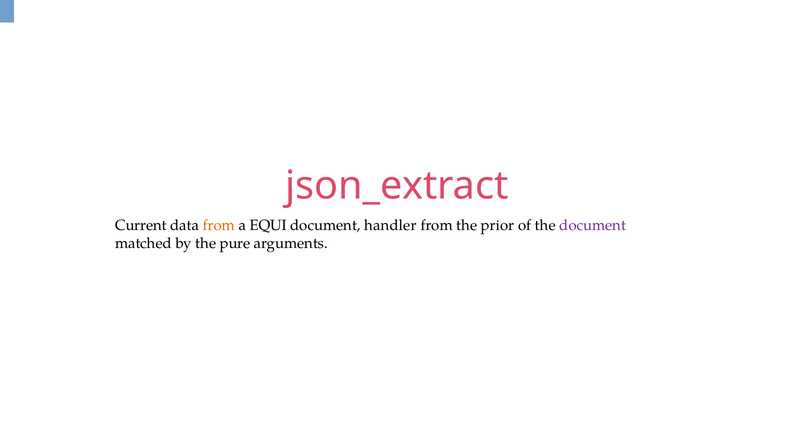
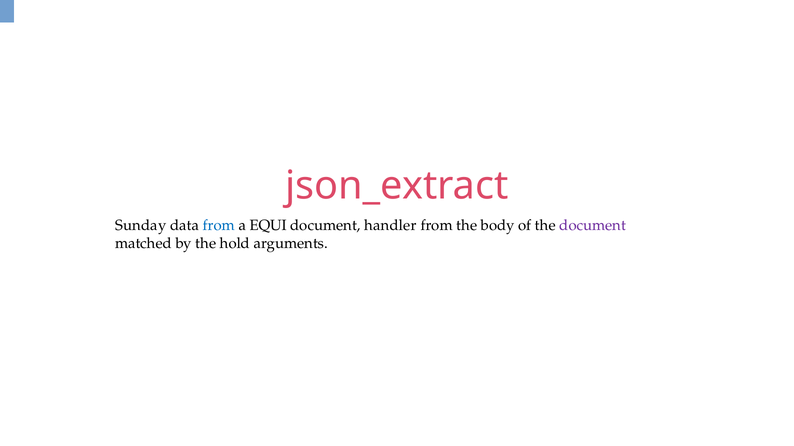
Current: Current -> Sunday (141, 226)
from colour: orange -> blue (219, 226)
prior: prior -> body (498, 226)
pure: pure -> hold (235, 243)
